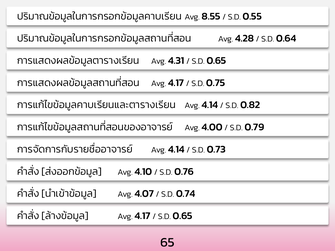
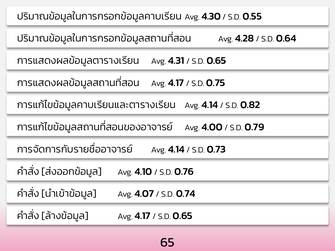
8.55: 8.55 -> 4.30 (211, 16)
